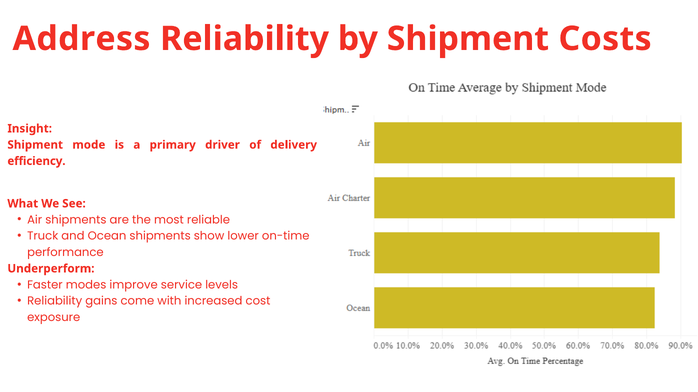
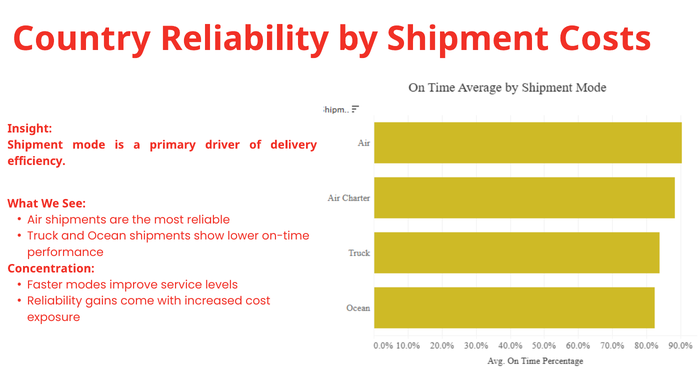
Address: Address -> Country (81, 39)
Underperform: Underperform -> Concentration (51, 269)
